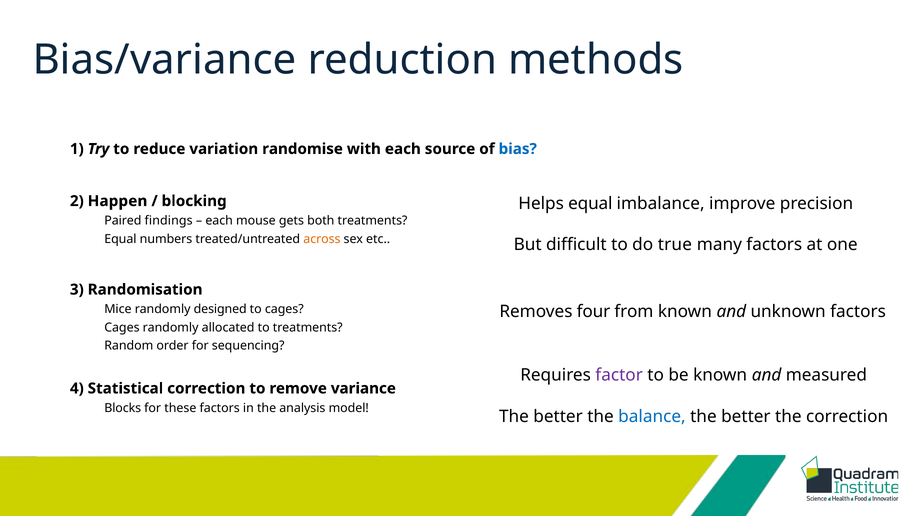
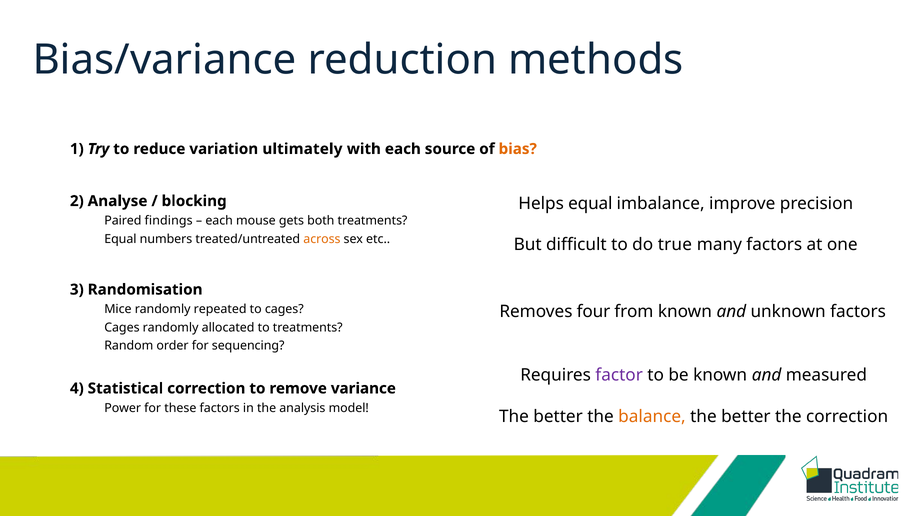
randomise: randomise -> ultimately (302, 149)
bias colour: blue -> orange (518, 149)
Happen: Happen -> Analyse (118, 201)
designed: designed -> repeated (220, 309)
Blocks: Blocks -> Power (123, 408)
balance colour: blue -> orange (652, 416)
